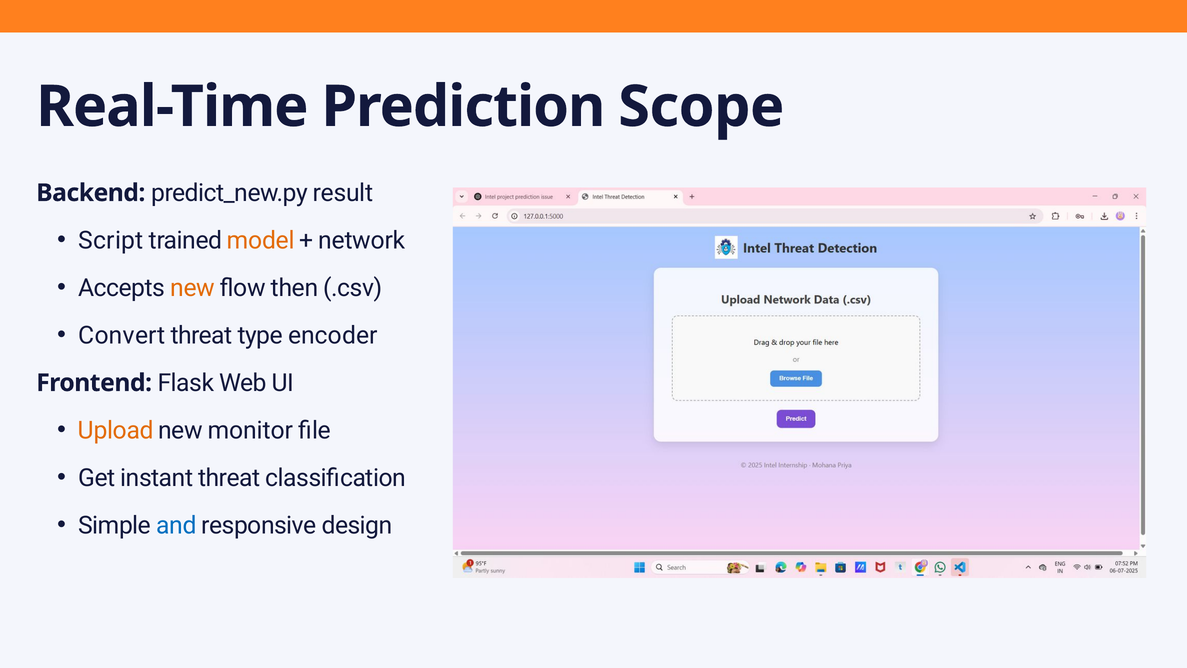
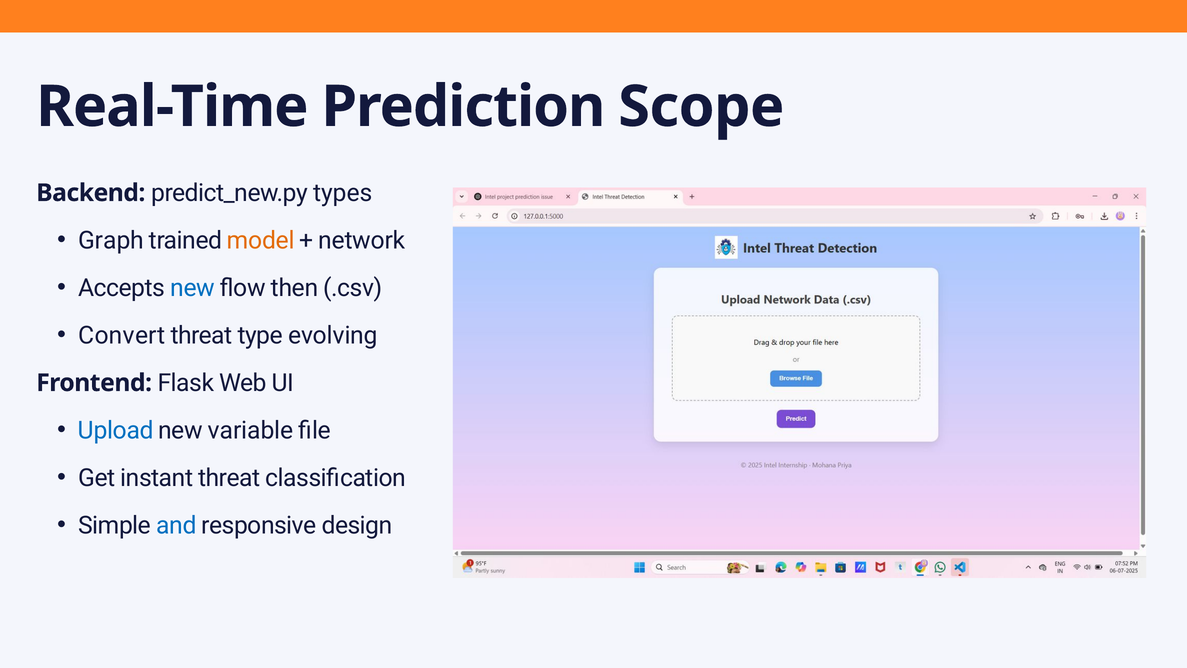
result: result -> types (343, 193)
Script: Script -> Graph (111, 240)
new colour: orange -> blue (193, 288)
encoder: encoder -> evolving (333, 335)
Upload colour: orange -> blue (116, 430)
monitor: monitor -> variable (251, 430)
